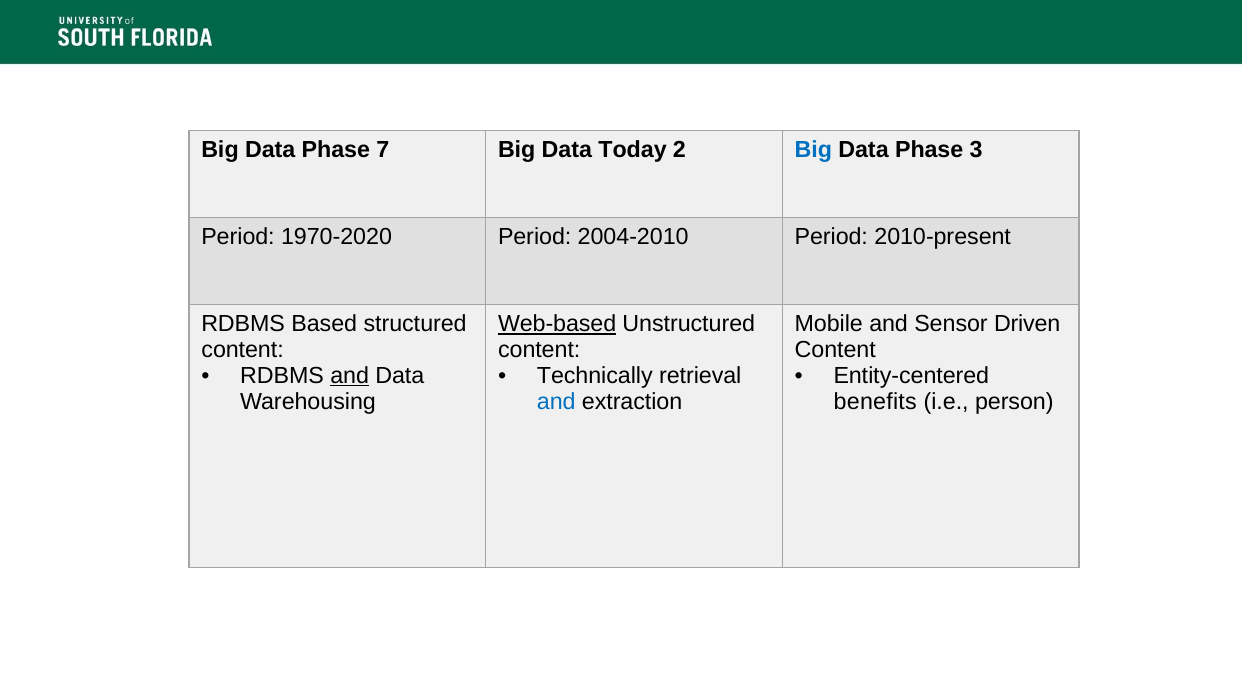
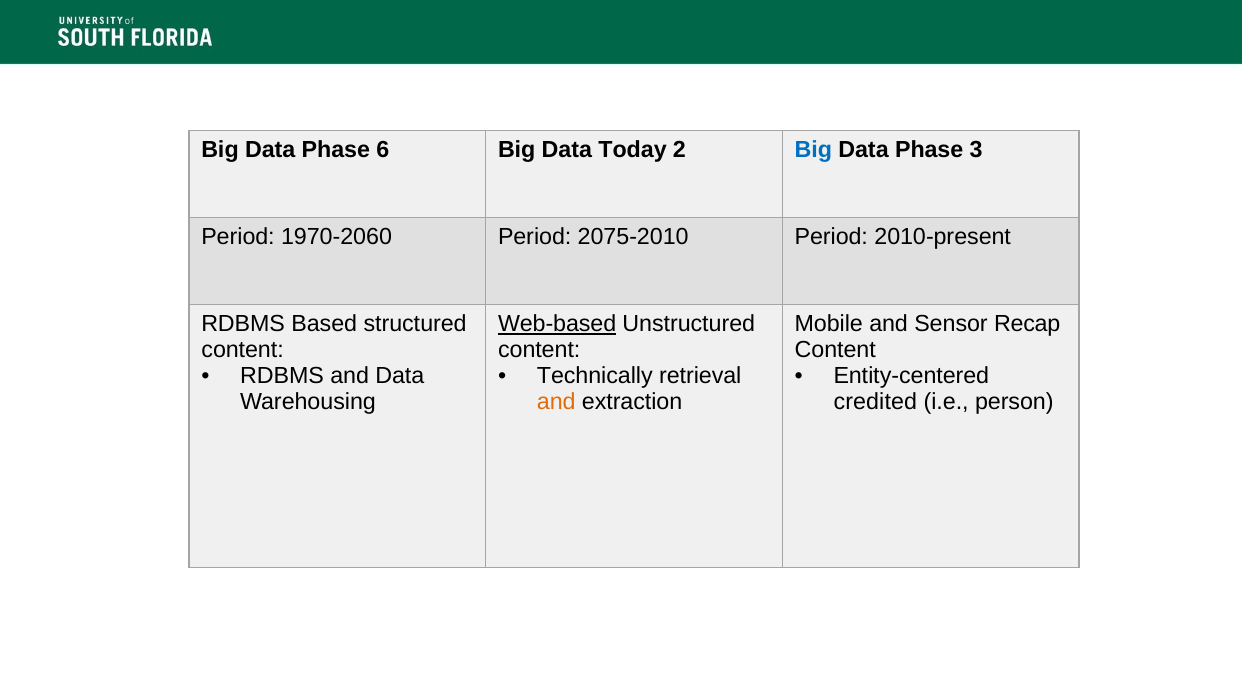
7: 7 -> 6 (383, 150)
1970-2020: 1970-2020 -> 1970-2060 (336, 237)
2004-2010: 2004-2010 -> 2075-2010 (633, 237)
Driven: Driven -> Recap (1027, 324)
and underline: present -> none (350, 376)
and colour: blue -> orange (556, 402)
benefits: benefits -> credited (875, 402)
